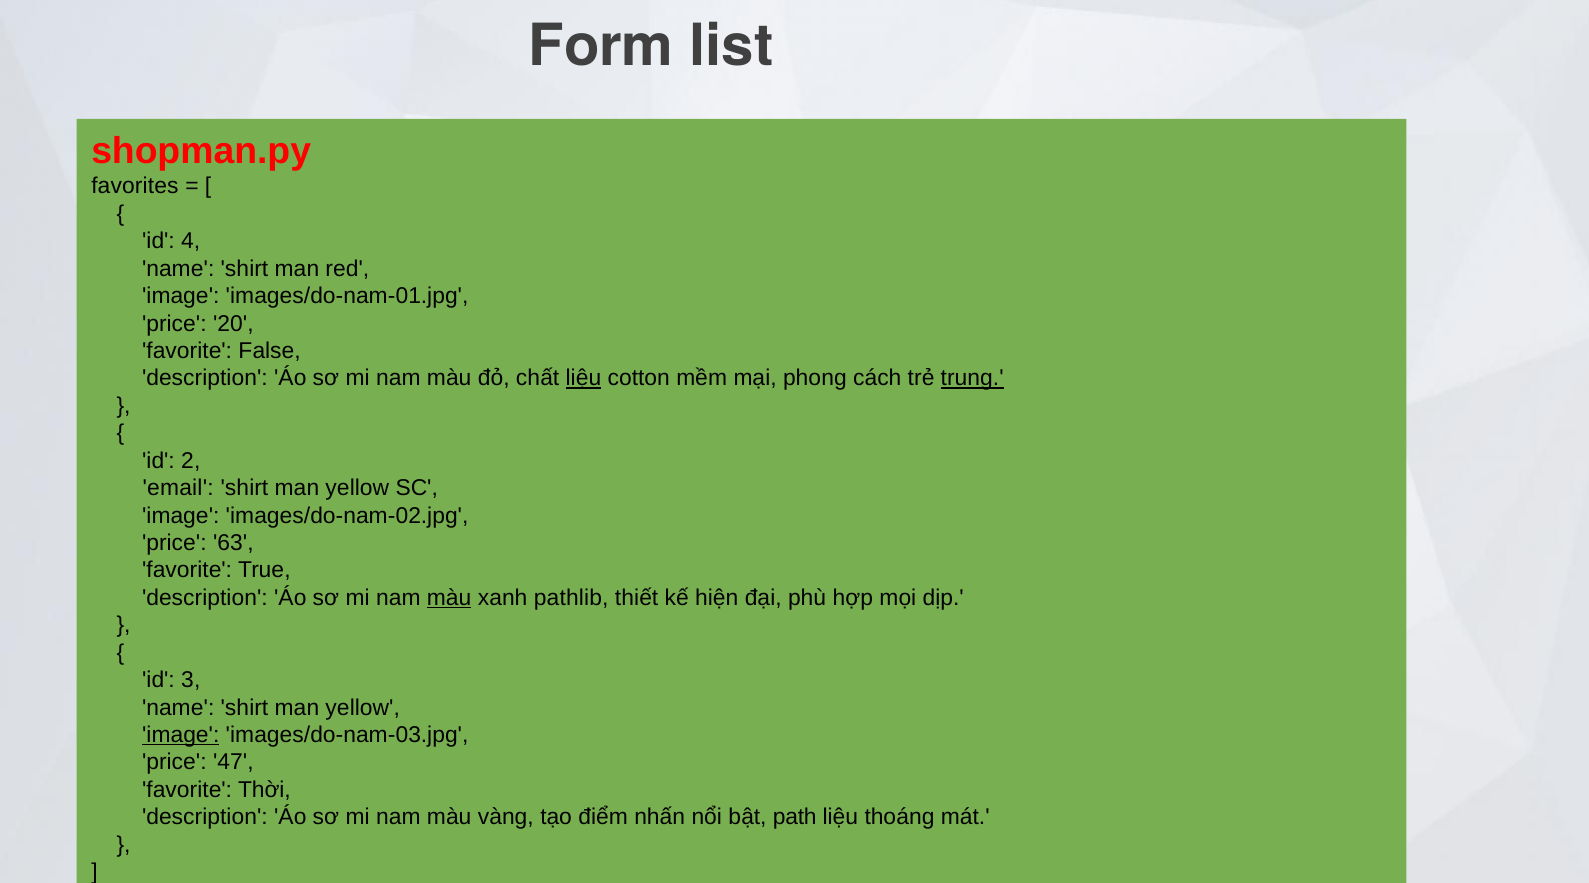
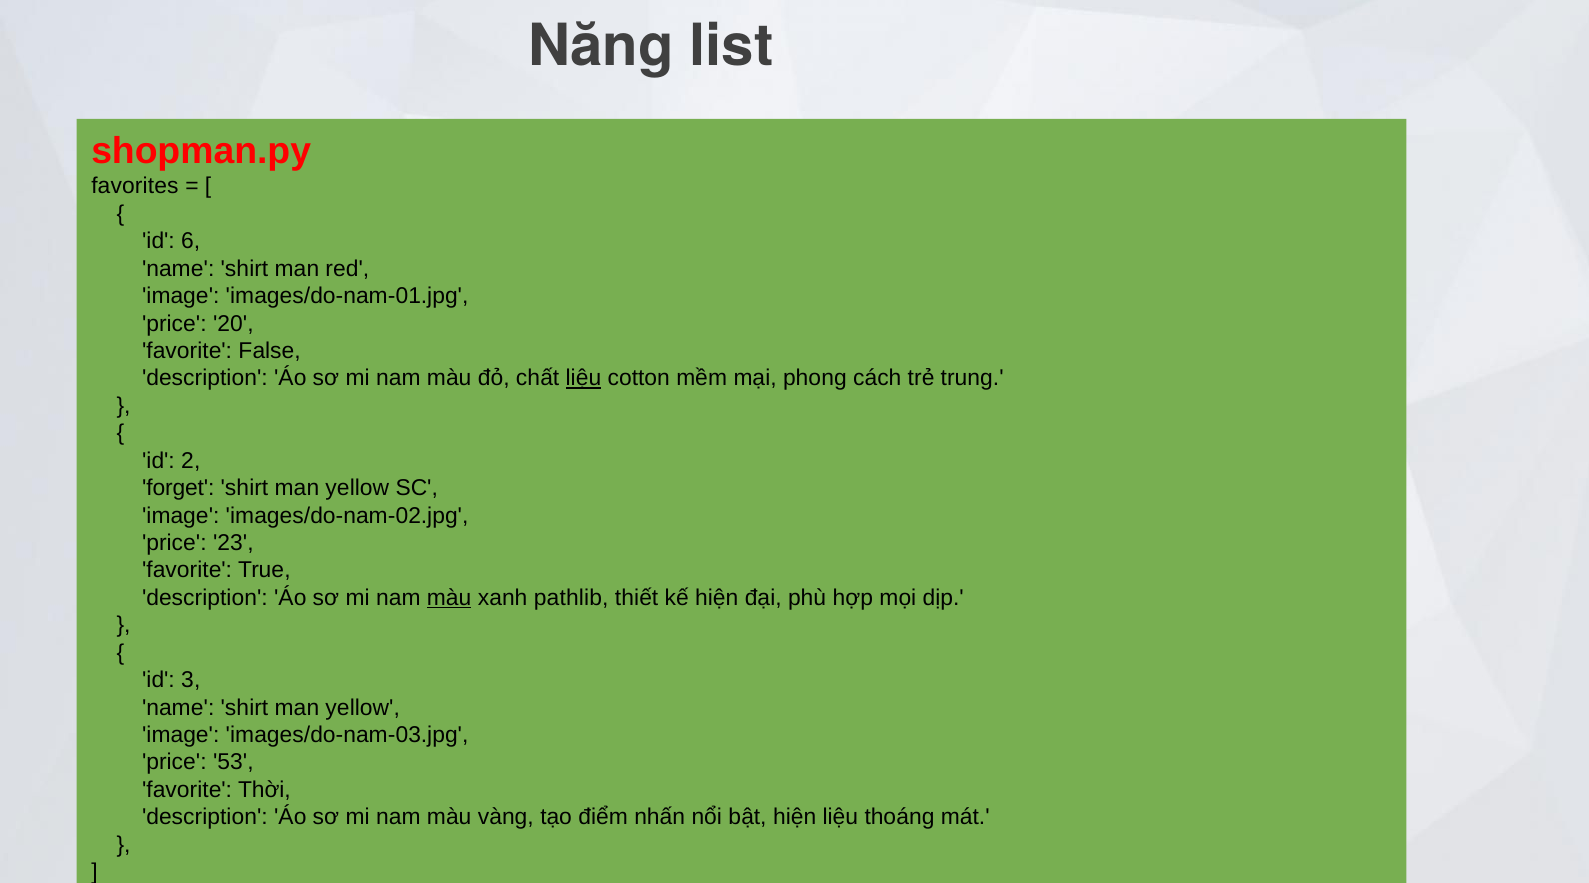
Form: Form -> Năng (601, 46)
4: 4 -> 6 (191, 241)
trung underline: present -> none (972, 378)
email: email -> forget (178, 488)
63: 63 -> 23 (233, 543)
image underline: present -> none (181, 735)
47: 47 -> 53 (233, 762)
bật path: path -> hiện (795, 817)
